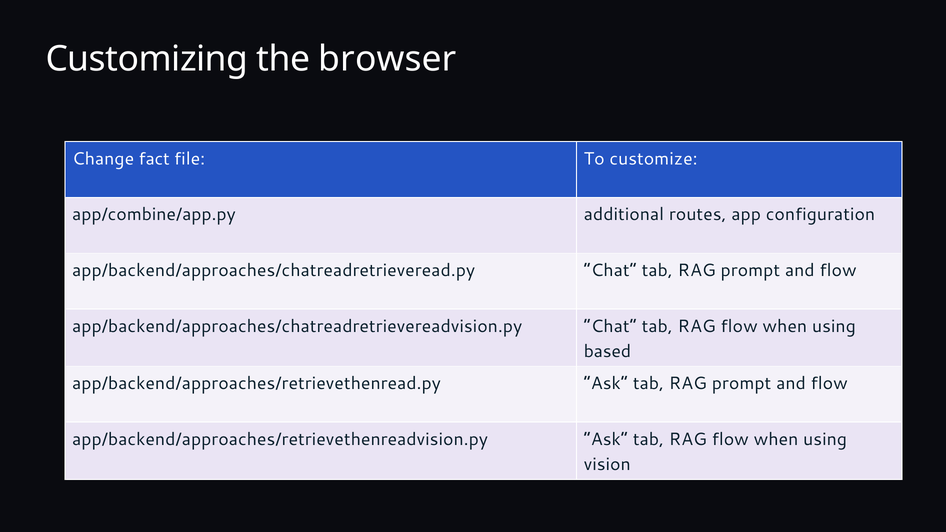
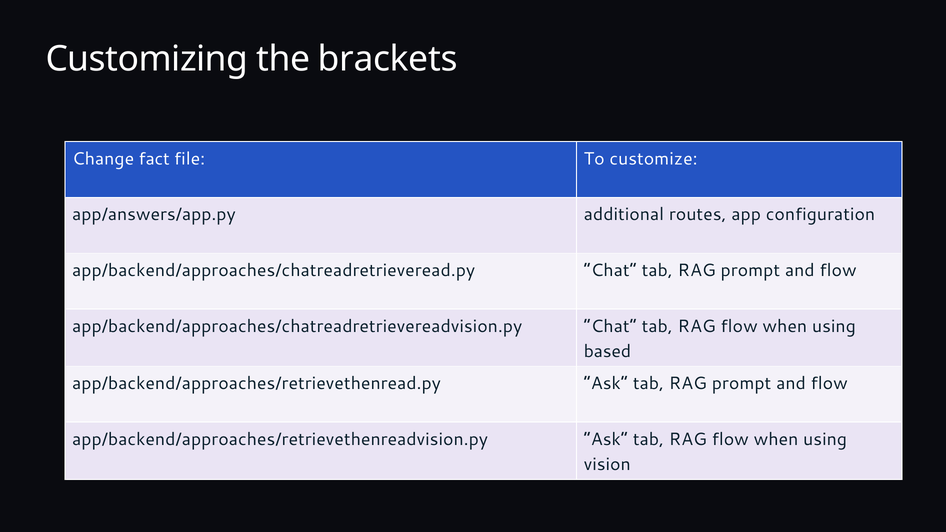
browser: browser -> brackets (388, 59)
app/combine/app.py: app/combine/app.py -> app/answers/app.py (154, 215)
